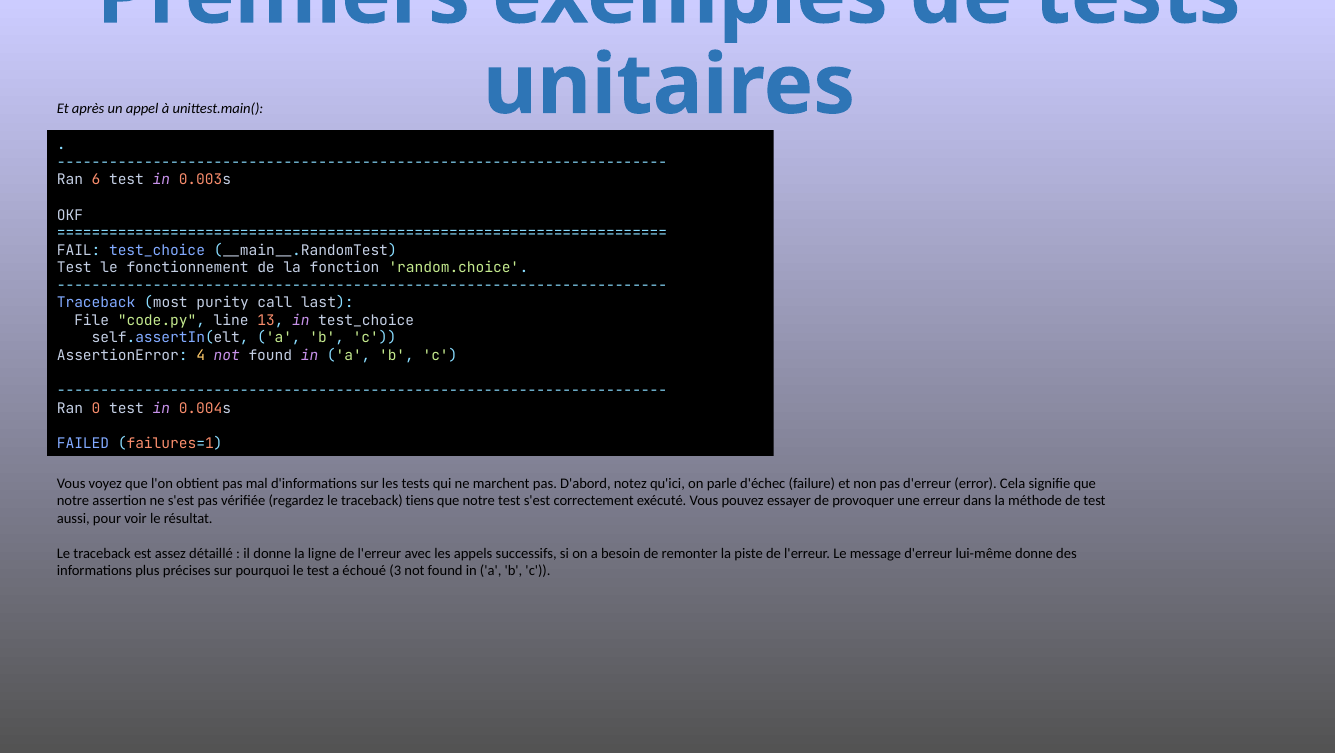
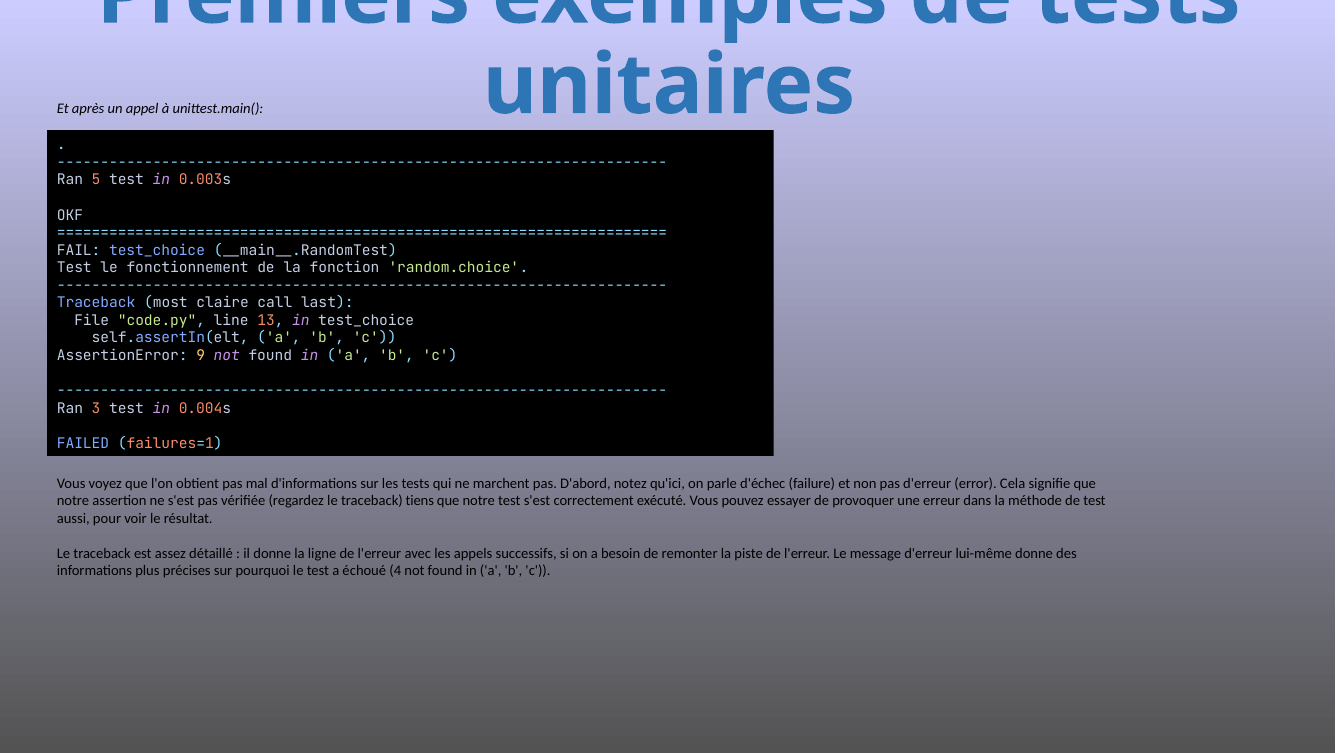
6: 6 -> 5 (96, 180)
purity: purity -> claire (223, 303)
4: 4 -> 9 (201, 355)
0: 0 -> 3 (96, 408)
3: 3 -> 4 (395, 571)
